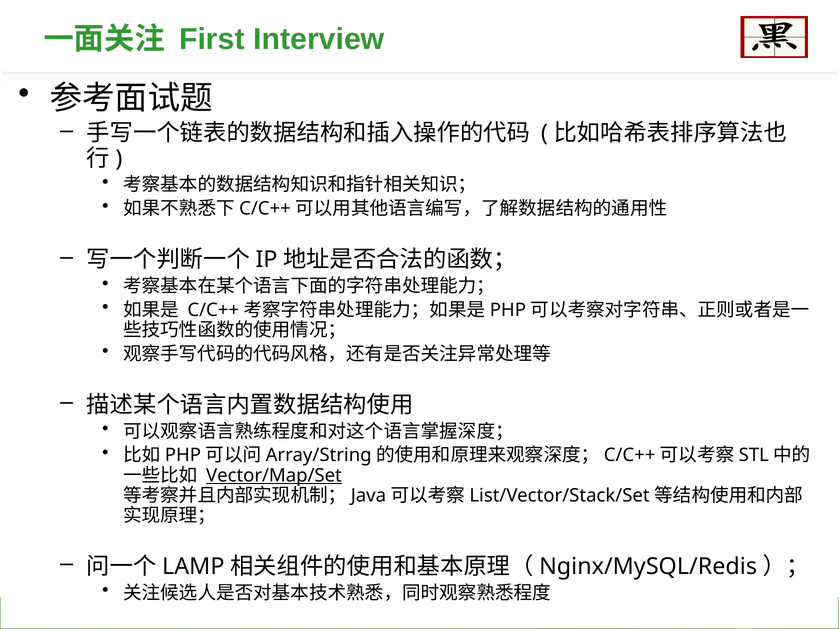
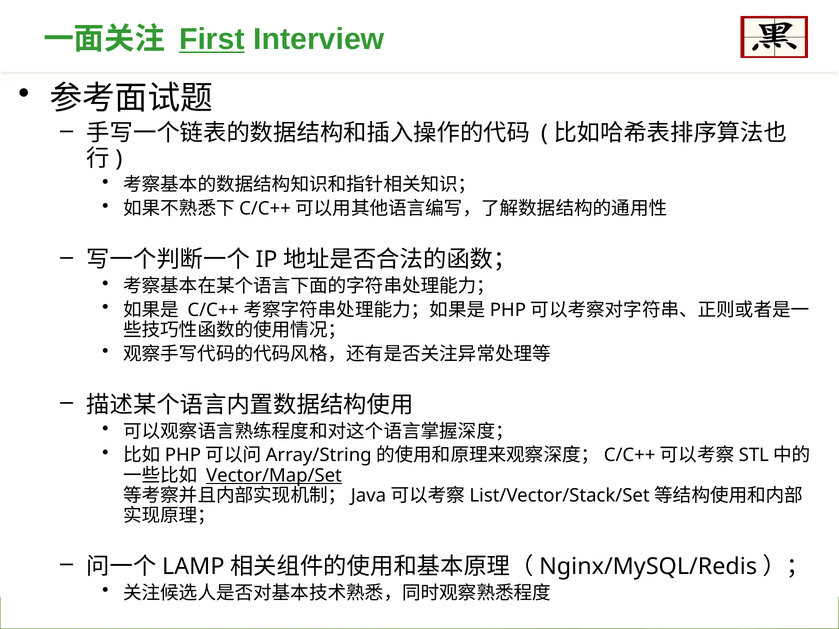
First underline: none -> present (212, 39)
